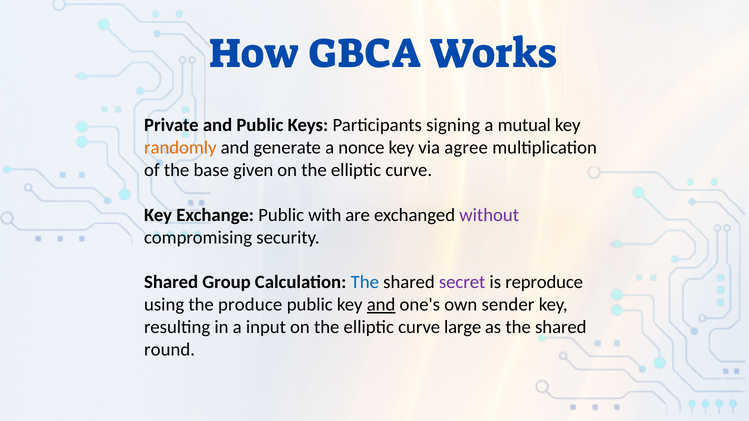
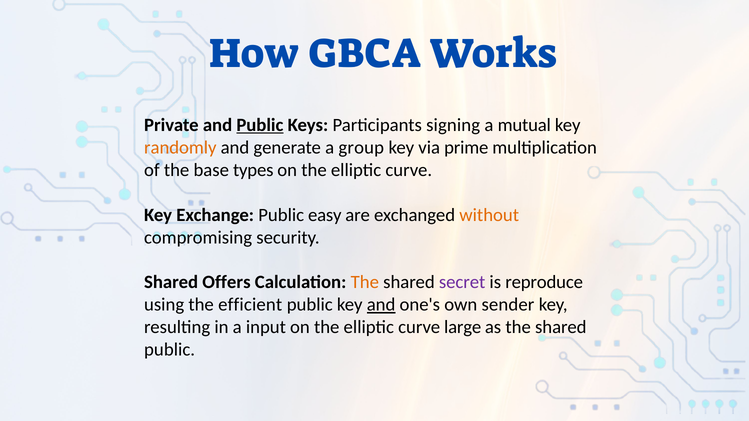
Public underline: none -> present (260, 125)
nonce: nonce -> group (361, 148)
agree: agree -> prime (466, 148)
given: given -> types (253, 170)
with: with -> easy (325, 215)
without colour: purple -> orange (489, 215)
Group: Group -> Offers (226, 282)
The colour: blue -> orange (365, 282)
produce: produce -> efficient (250, 305)
round: round -> public (170, 350)
